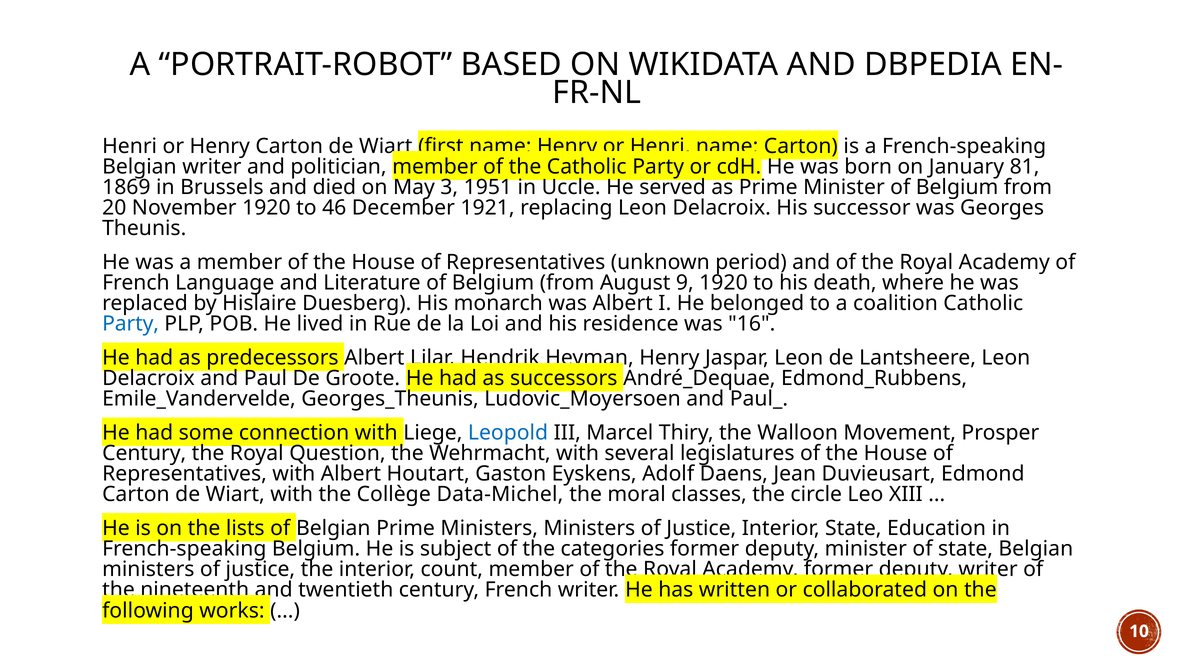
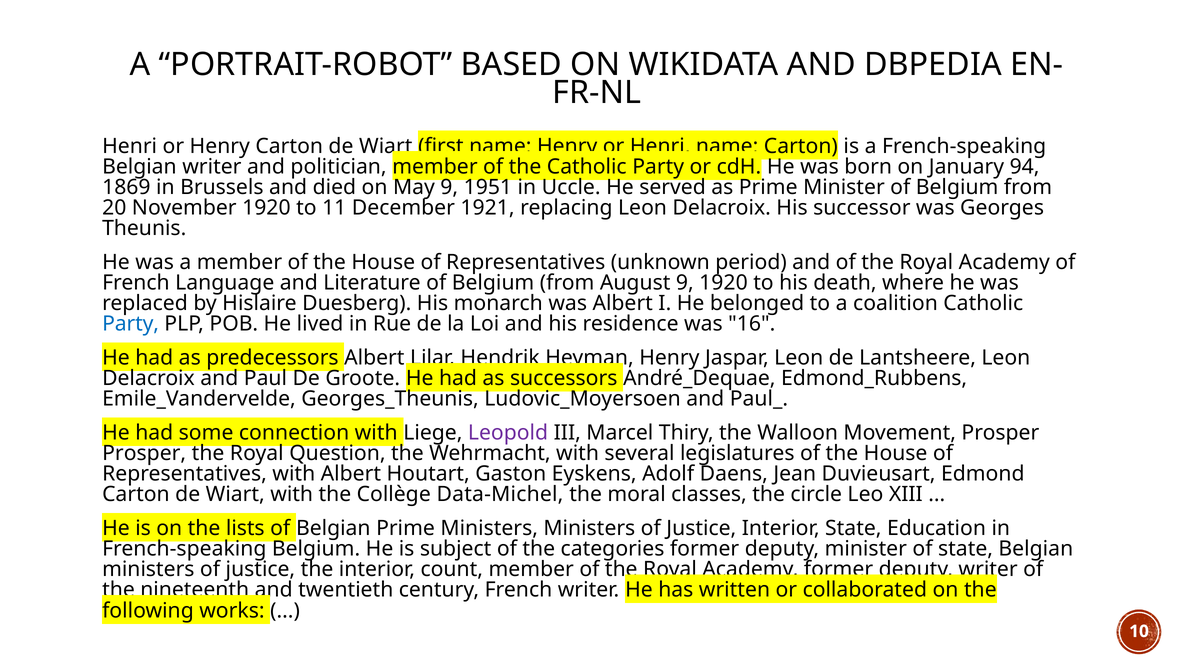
81: 81 -> 94 (1025, 167)
May 3: 3 -> 9 (449, 188)
46: 46 -> 11 (334, 208)
Leopold colour: blue -> purple (508, 433)
Century: Century -> Prosper (144, 454)
